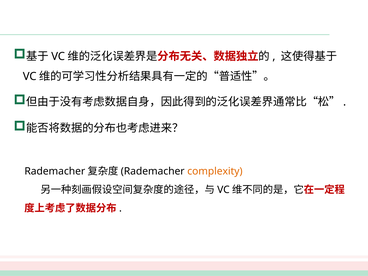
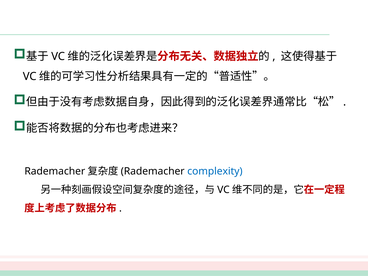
complexity colour: orange -> blue (215, 171)
